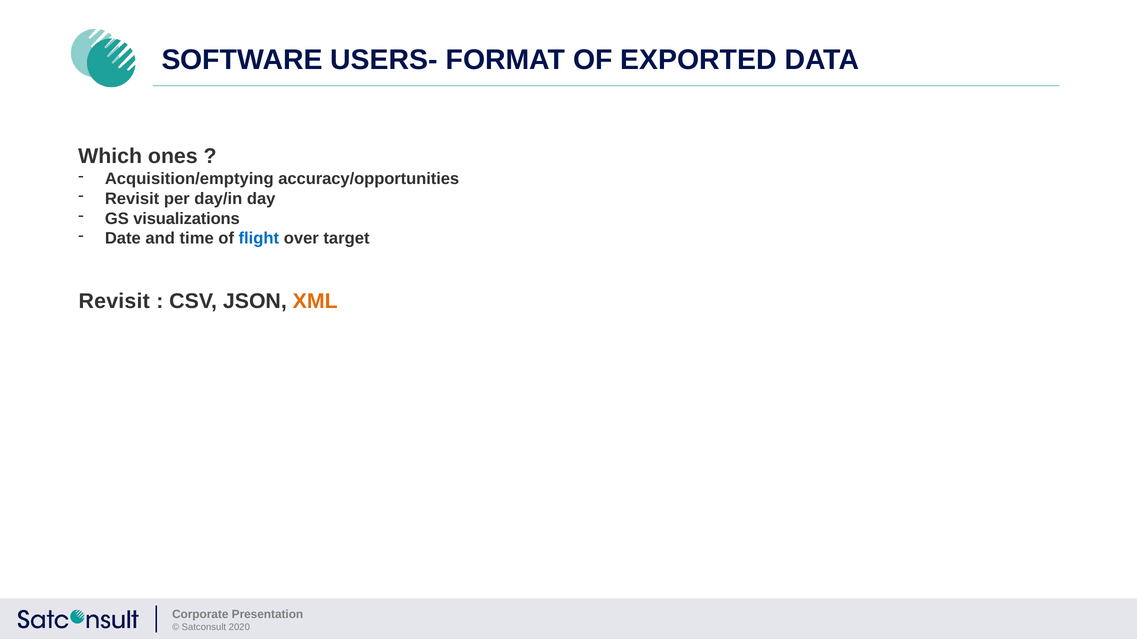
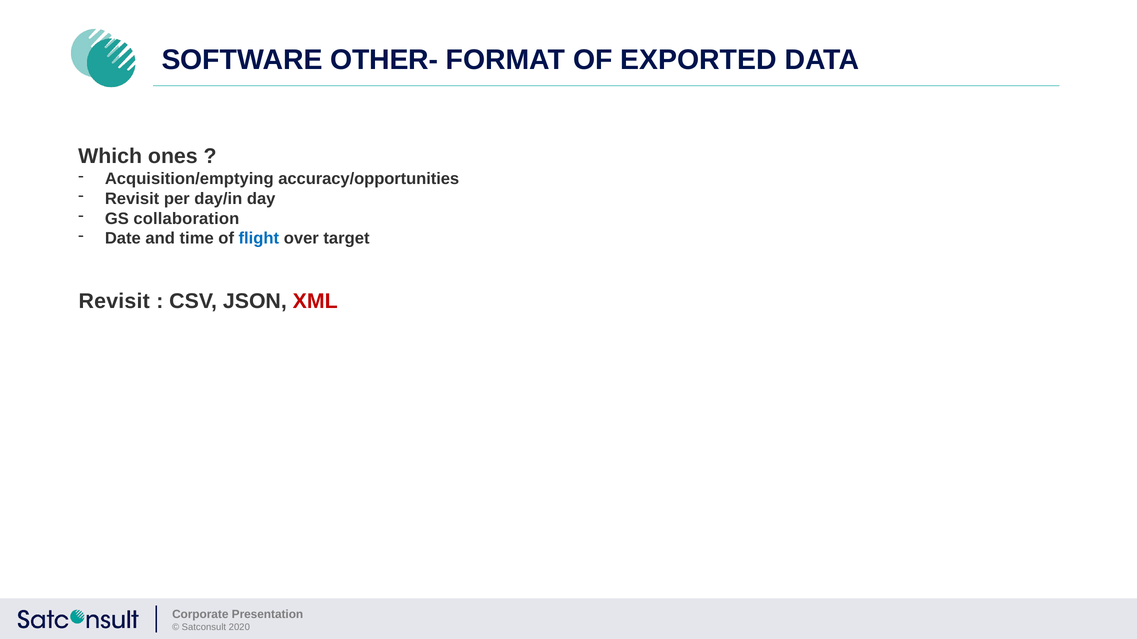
USERS-: USERS- -> OTHER- (384, 60)
visualizations: visualizations -> collaboration (186, 219)
XML colour: orange -> red (315, 302)
